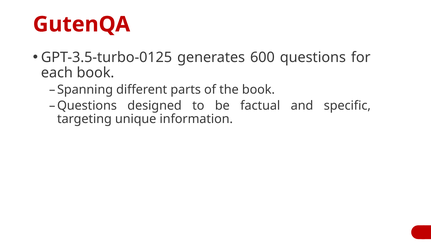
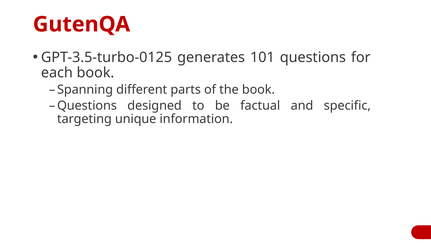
600: 600 -> 101 (262, 57)
